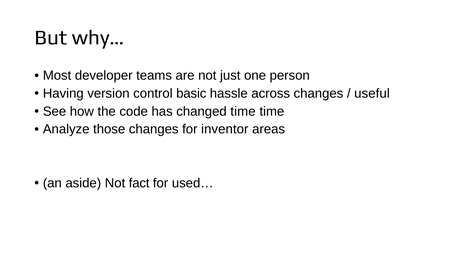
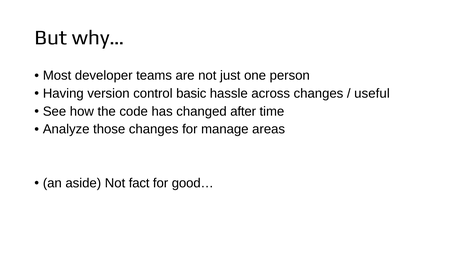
changed time: time -> after (243, 111)
inventor: inventor -> manage (225, 129)
used…: used… -> good… (193, 183)
